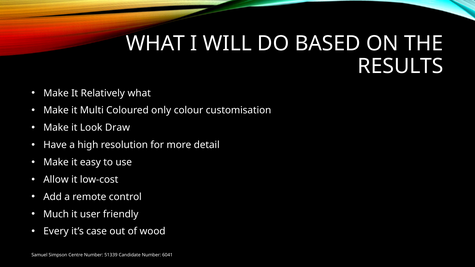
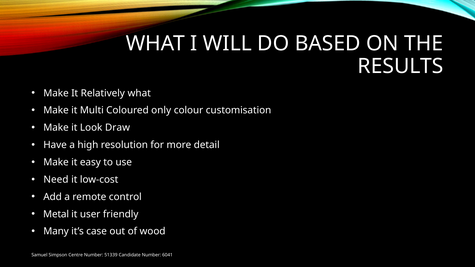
Allow: Allow -> Need (56, 180)
Much: Much -> Metal (56, 214)
Every: Every -> Many (56, 232)
